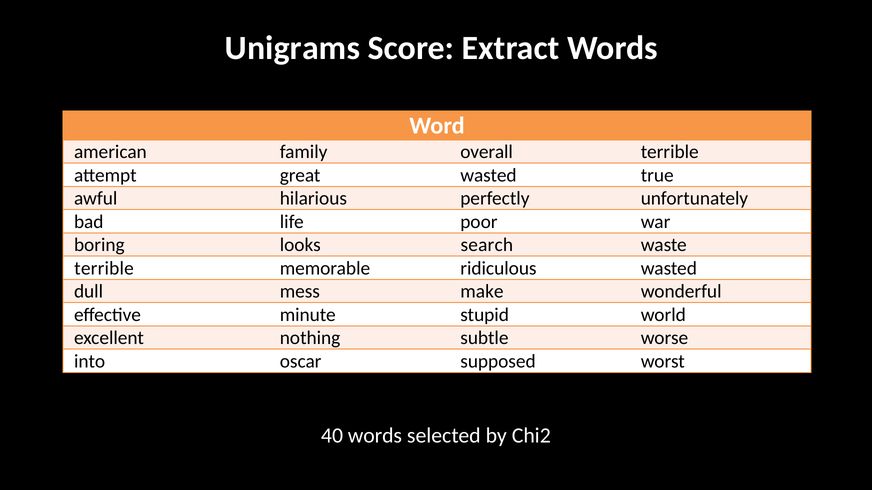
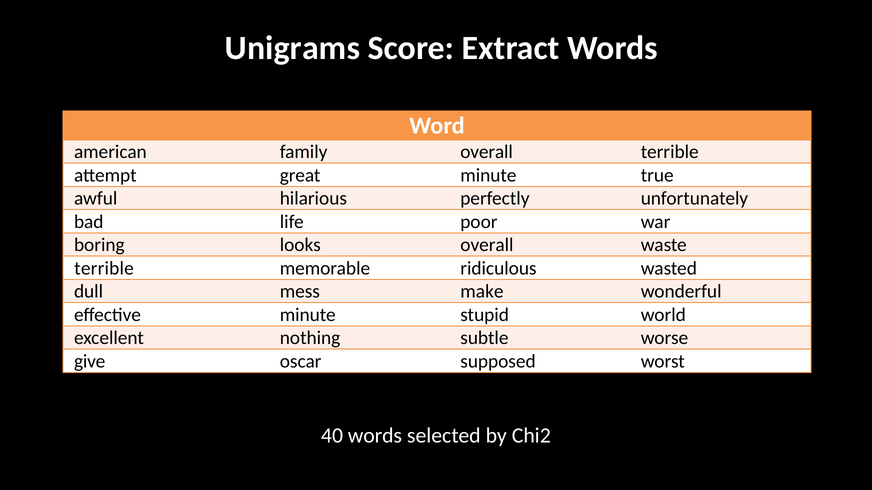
great wasted: wasted -> minute (488, 175)
looks search: search -> overall (487, 245)
into: into -> give (90, 362)
